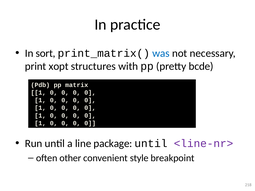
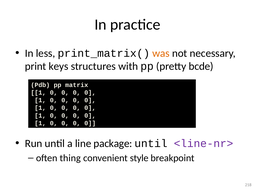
sort: sort -> less (46, 53)
was colour: blue -> orange (161, 53)
xopt: xopt -> keys (59, 66)
other: other -> thing (70, 158)
